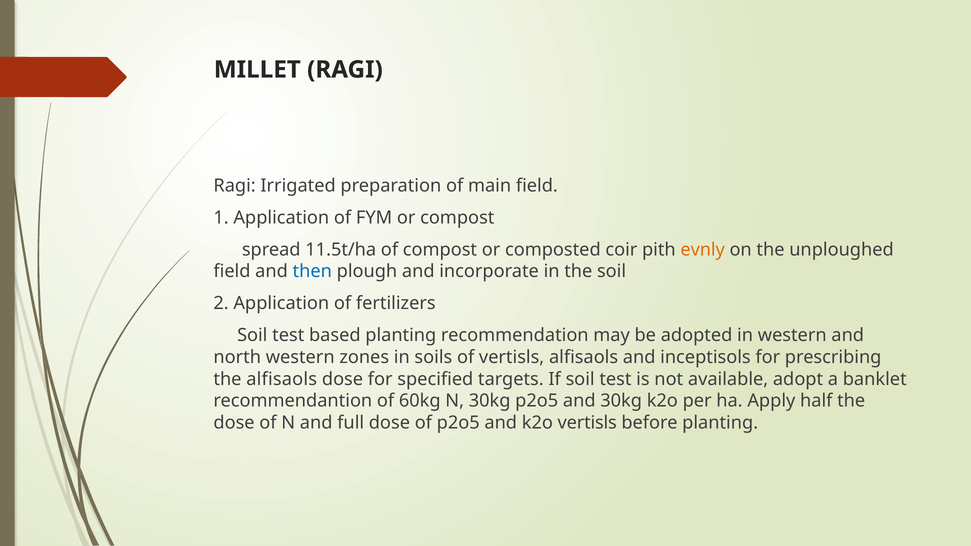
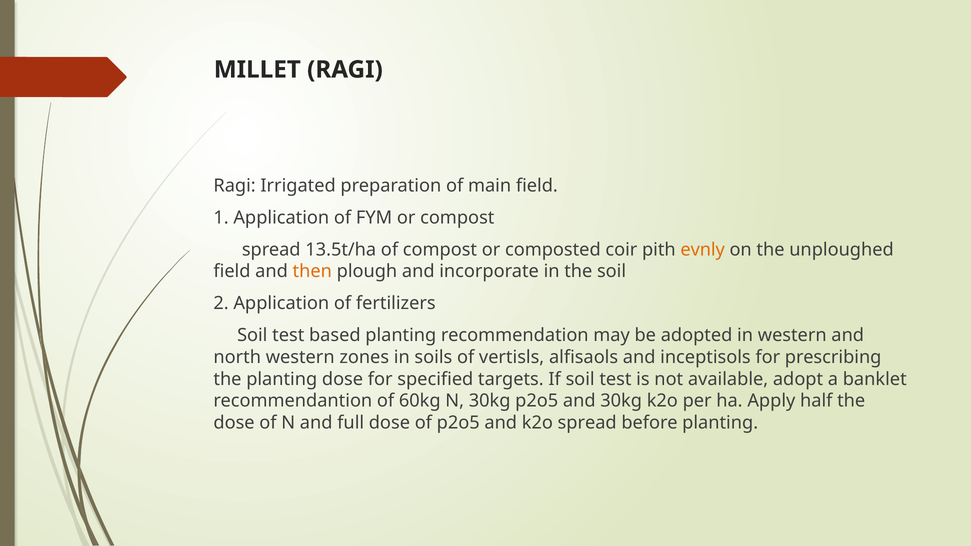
11.5t/ha: 11.5t/ha -> 13.5t/ha (341, 250)
then colour: blue -> orange (312, 272)
the alfisaols: alfisaols -> planting (282, 379)
k2o vertisls: vertisls -> spread (587, 423)
